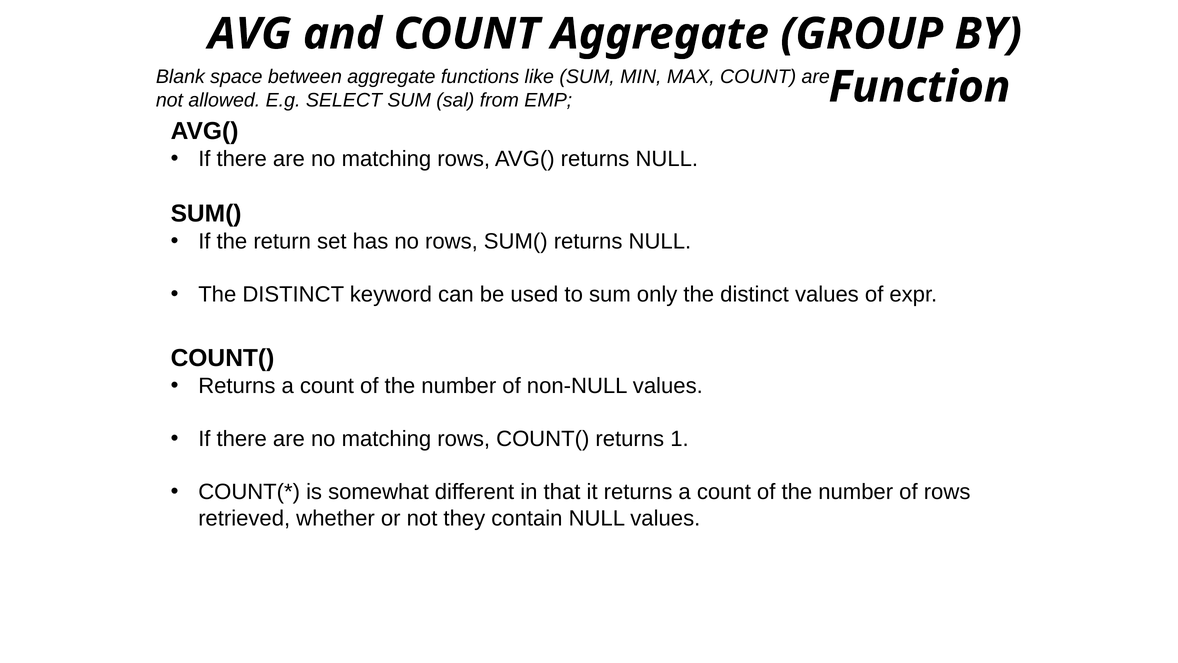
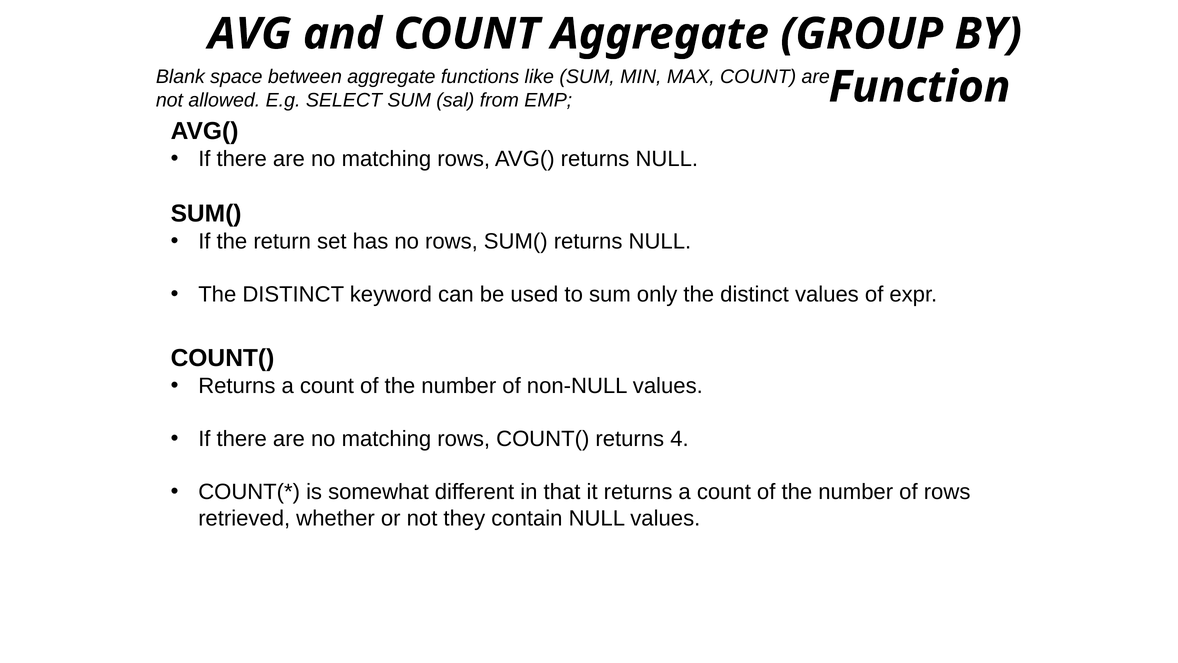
1: 1 -> 4 (679, 439)
